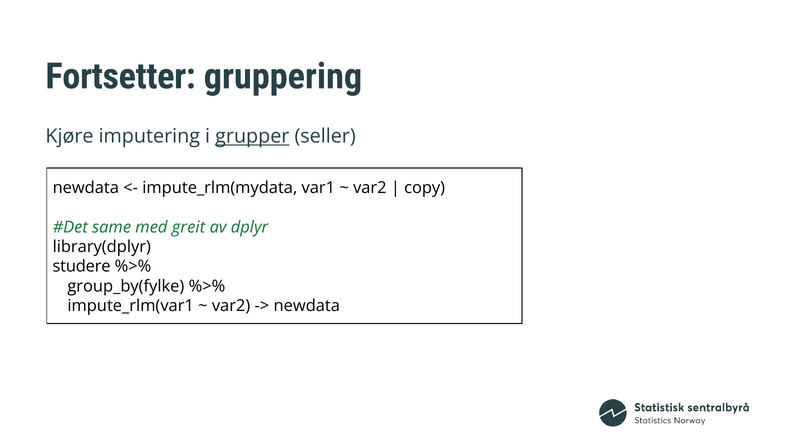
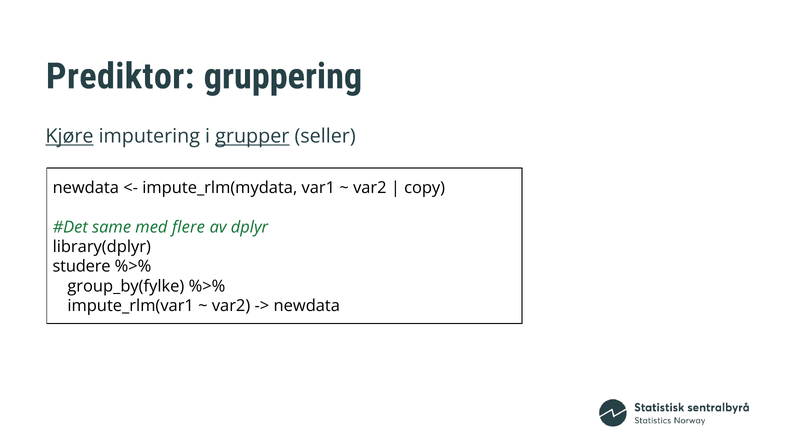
Fortsetter: Fortsetter -> Prediktor (120, 76)
Kjøre underline: none -> present (69, 137)
greit: greit -> flere (188, 227)
